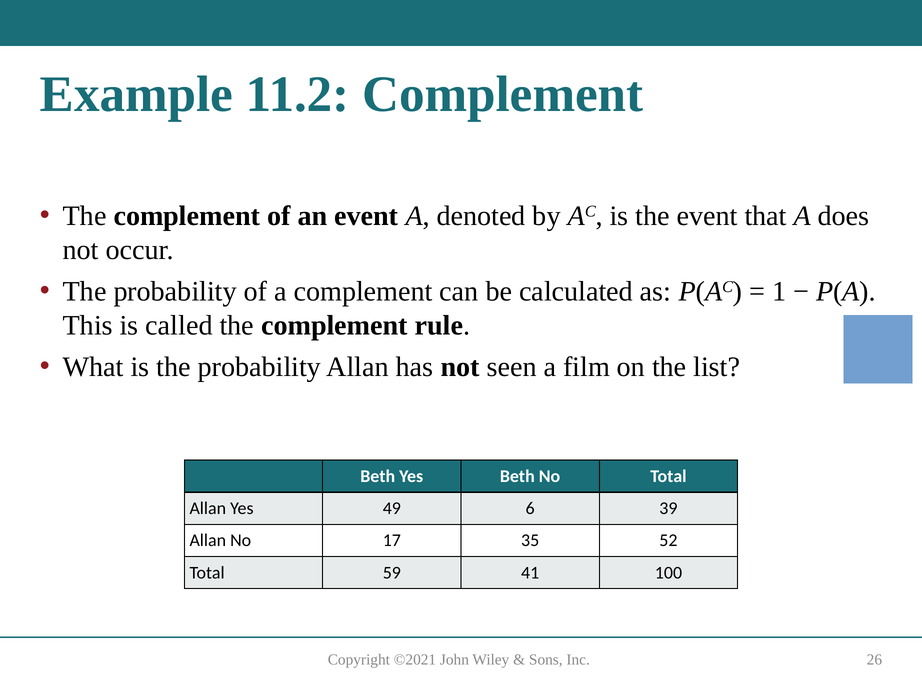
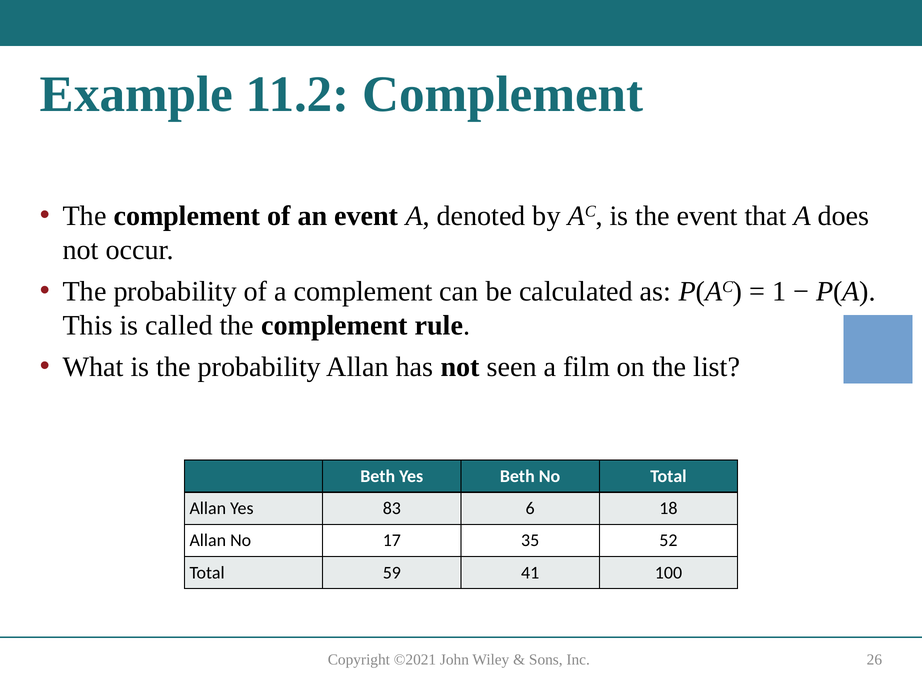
49: 49 -> 83 (392, 509)
39: 39 -> 18 (668, 509)
